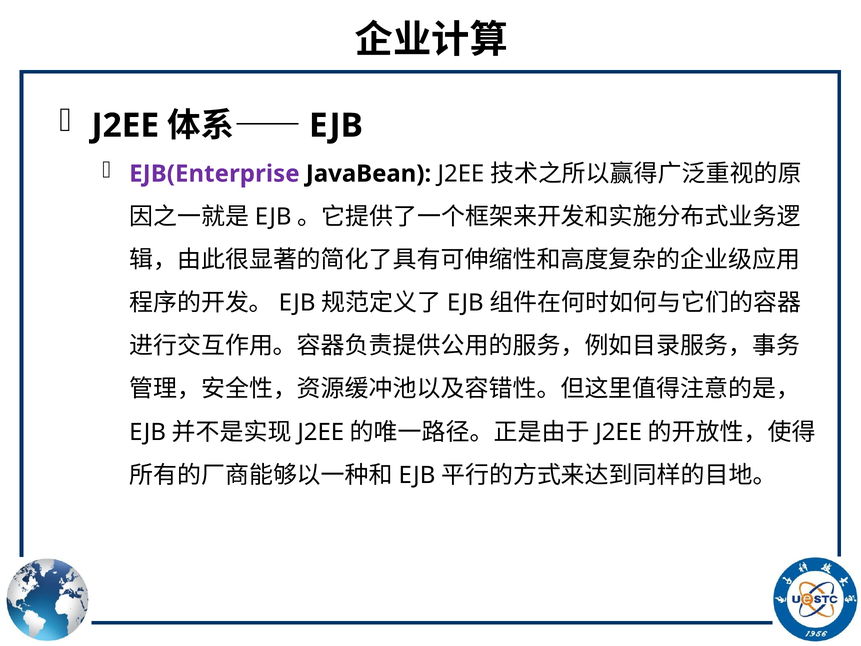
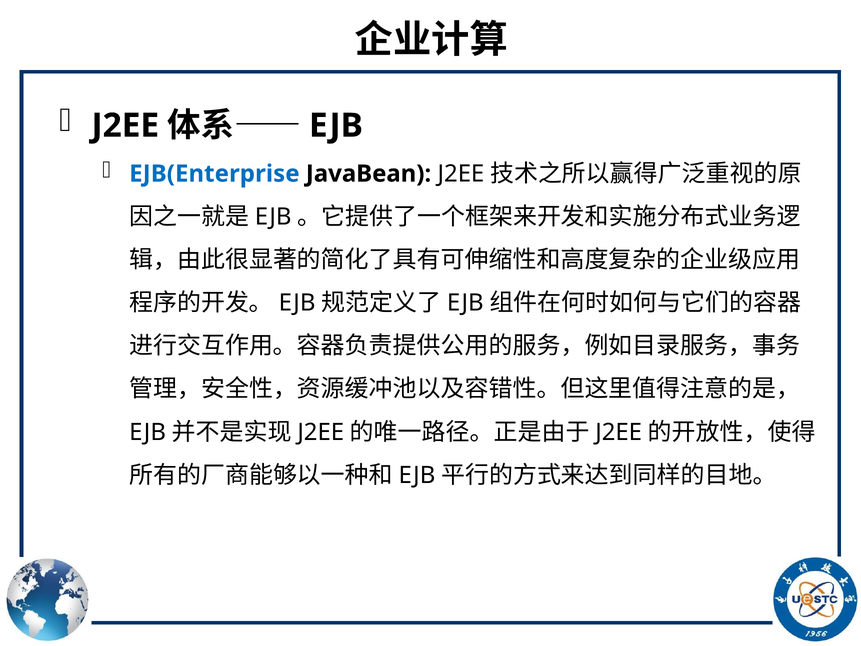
EJB(Enterprise colour: purple -> blue (214, 174)
